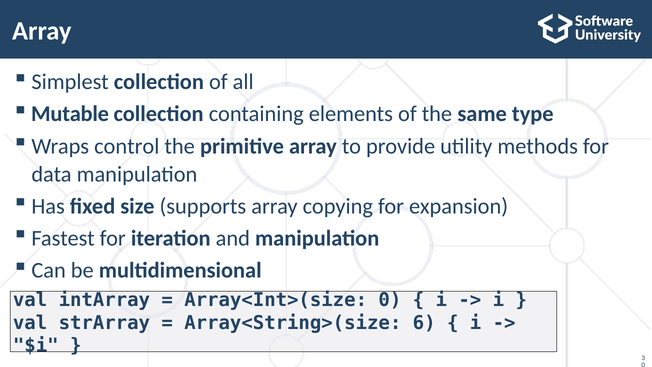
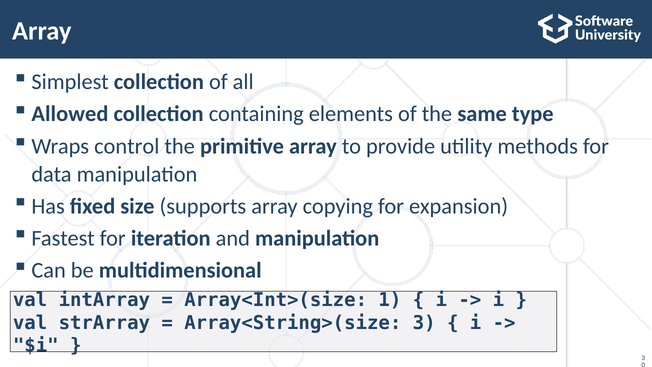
Mutable: Mutable -> Allowed (70, 114)
Array<Int>(size 0: 0 -> 1 (390, 300)
Array<String>(size 6: 6 -> 3 (424, 323)
